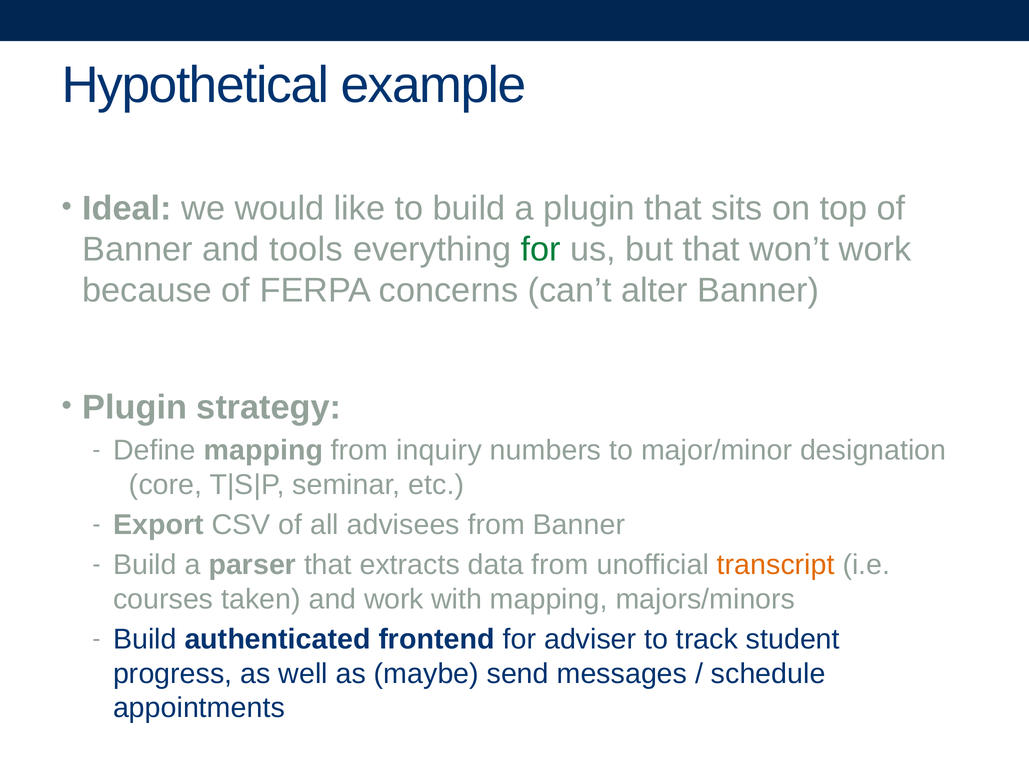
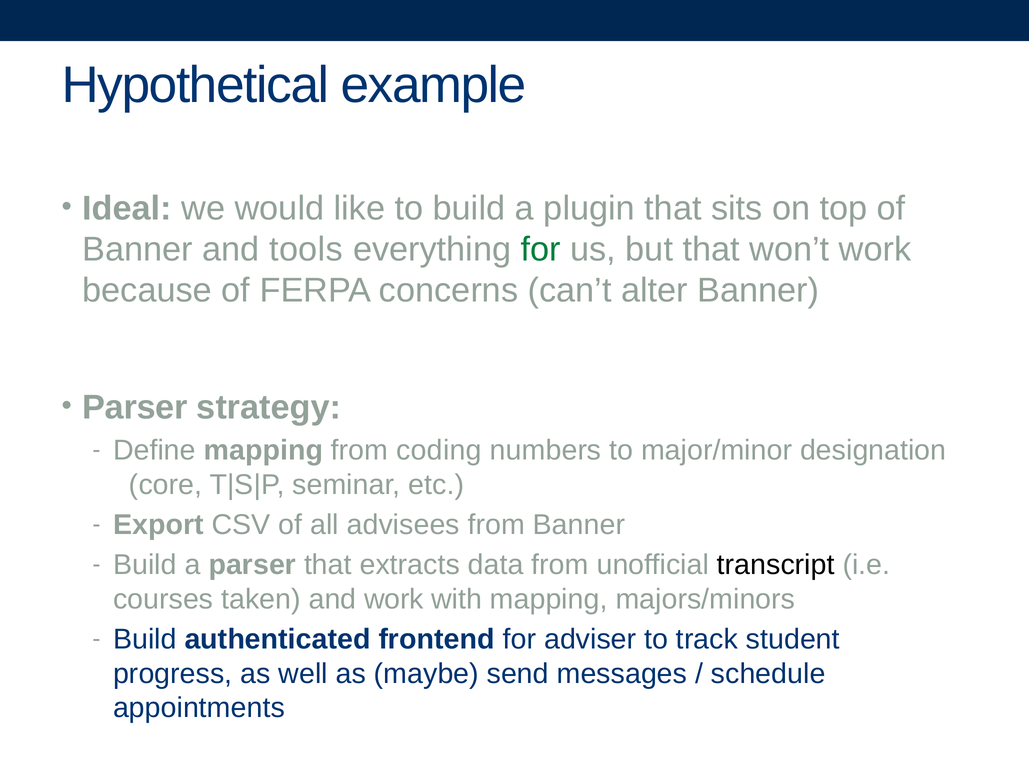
Plugin: Plugin -> Parser (135, 407)
inquiry: inquiry -> coding (439, 450)
transcript colour: orange -> black (776, 565)
